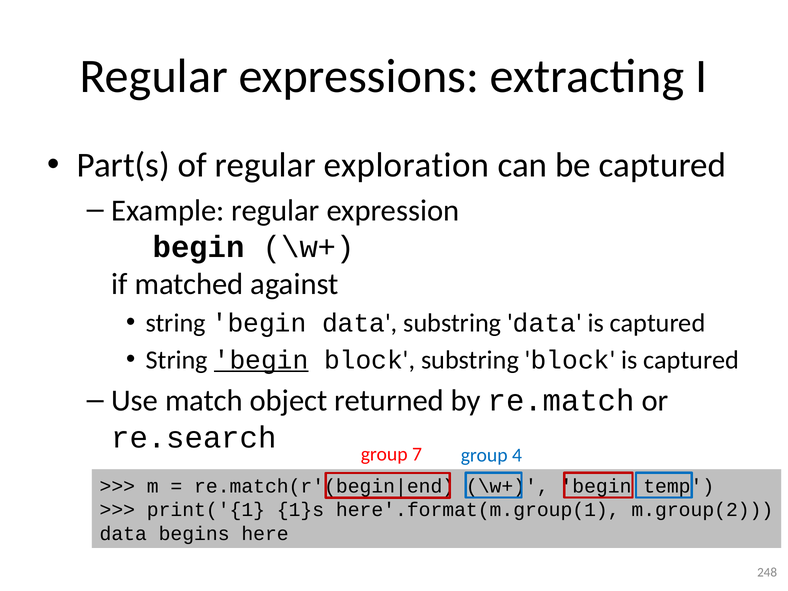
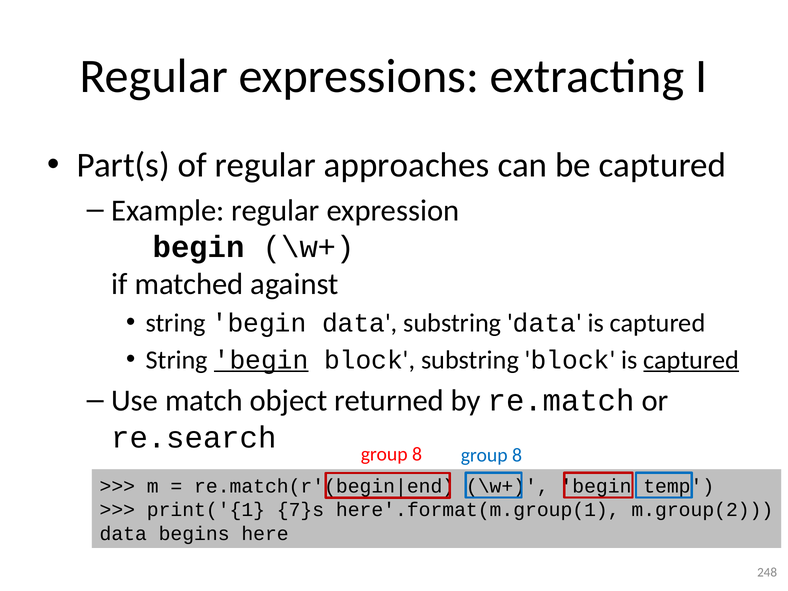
exploration: exploration -> approaches (407, 165)
captured underline: none -> present (691, 360)
7: 7 -> 8 (417, 454)
4: 4 -> 8 (517, 455)
1}s: 1}s -> 7}s (300, 510)
